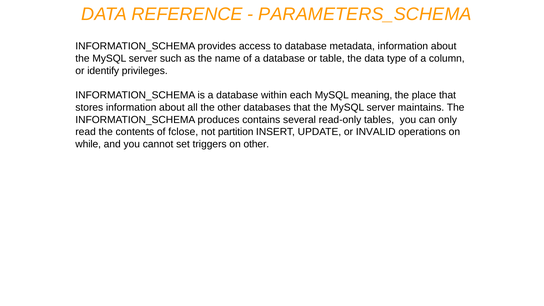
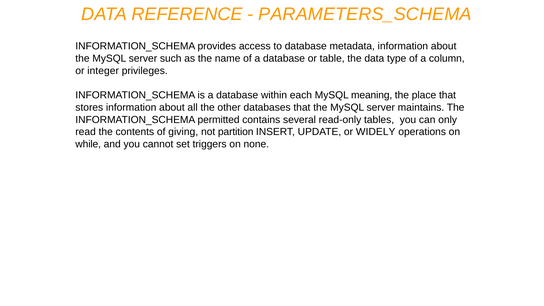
identify: identify -> integer (103, 71)
produces: produces -> permitted (219, 120)
fclose: fclose -> giving (183, 132)
INVALID: INVALID -> WIDELY (376, 132)
on other: other -> none (256, 144)
